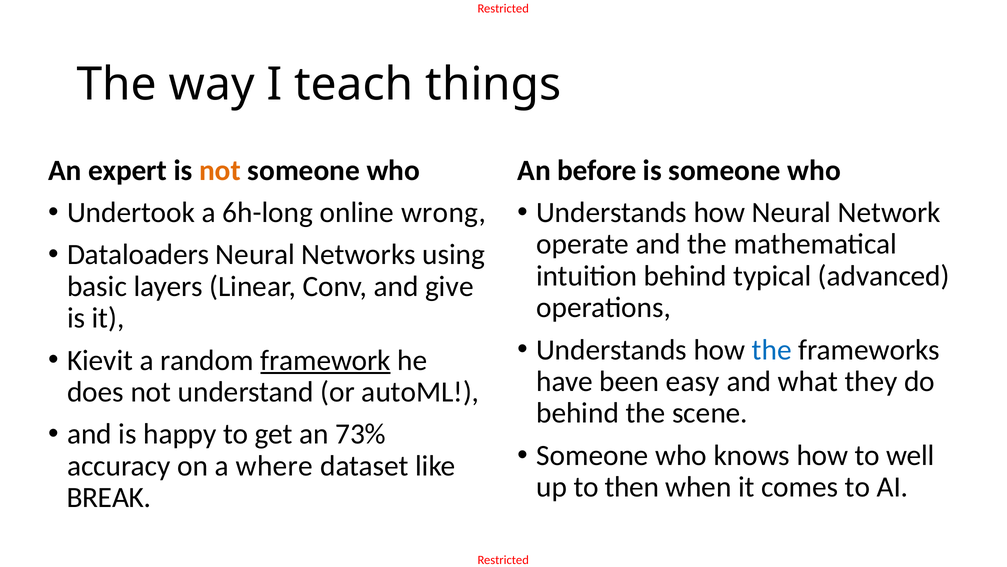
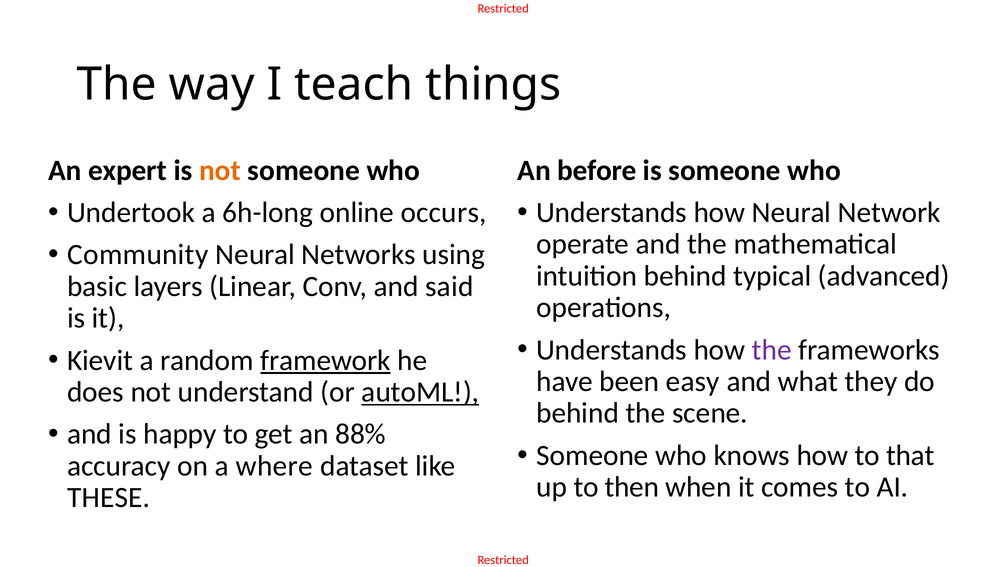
wrong: wrong -> occurs (444, 212)
Dataloaders: Dataloaders -> Community (138, 255)
give: give -> said (449, 286)
the colour: blue -> purple (772, 350)
autoML underline: none -> present (420, 392)
73%: 73% -> 88% (361, 434)
well: well -> that (910, 455)
BREAK: BREAK -> THESE (109, 497)
